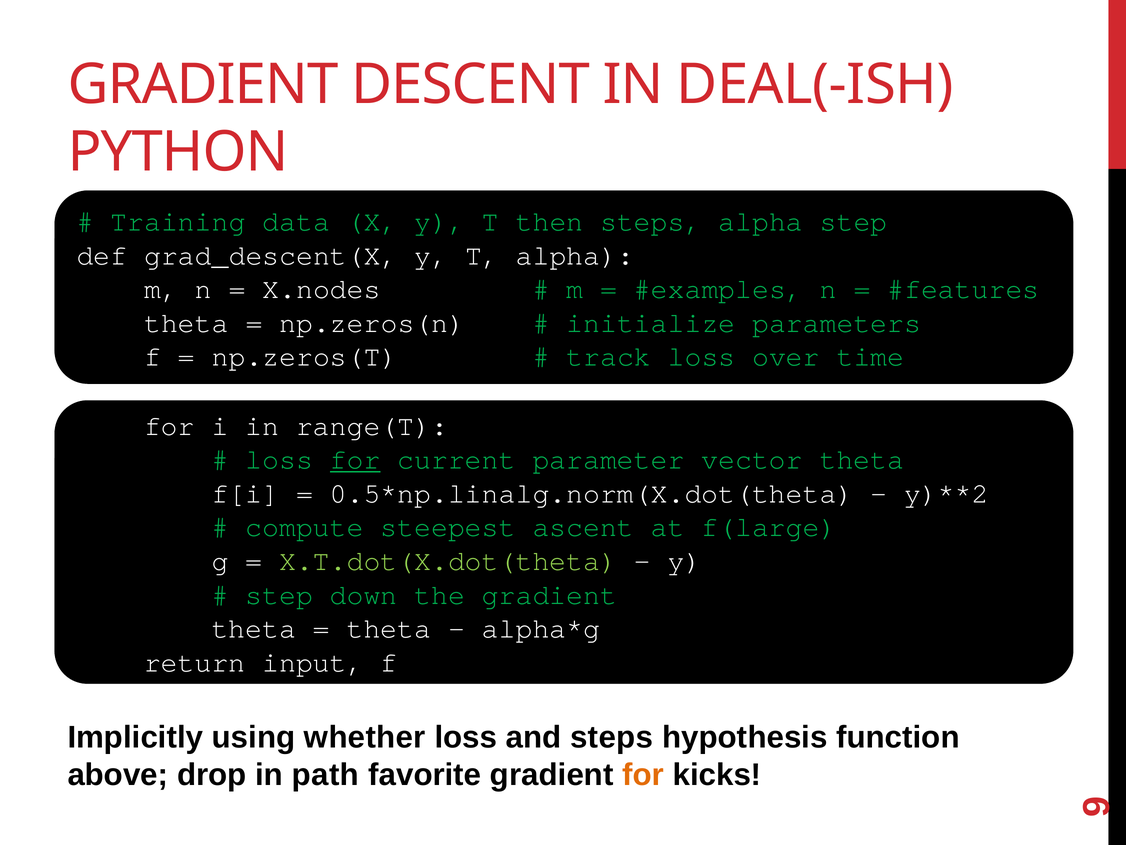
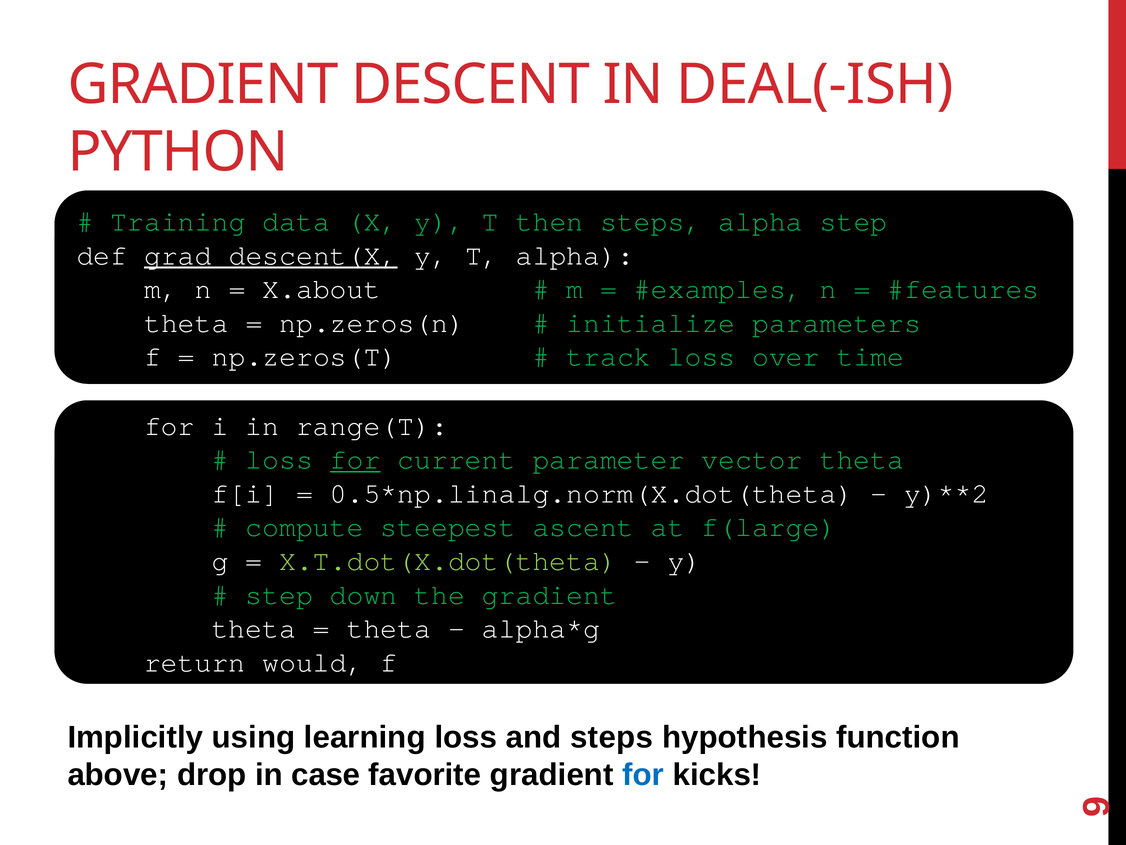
grad_descent(X underline: none -> present (271, 255)
X.nodes: X.nodes -> X.about (322, 289)
input: input -> would (313, 662)
whether: whether -> learning (365, 737)
path: path -> case (326, 775)
for colour: orange -> blue (643, 775)
